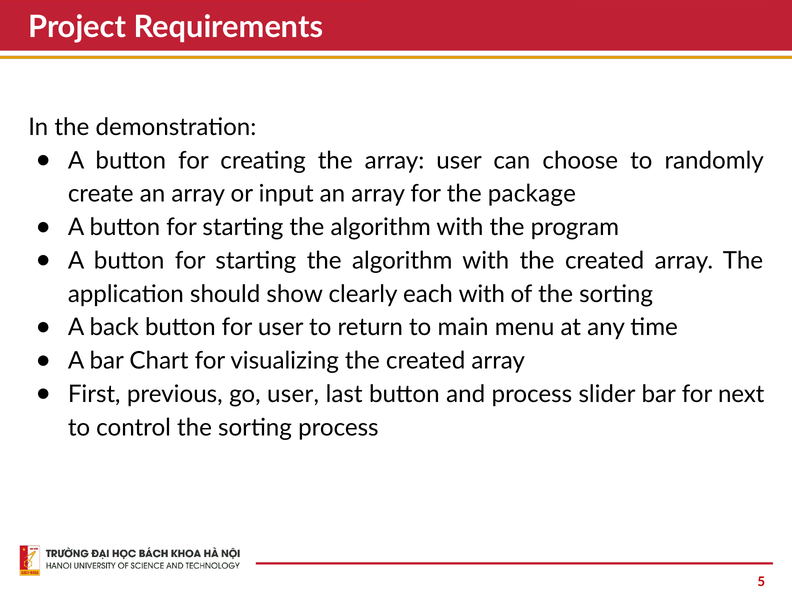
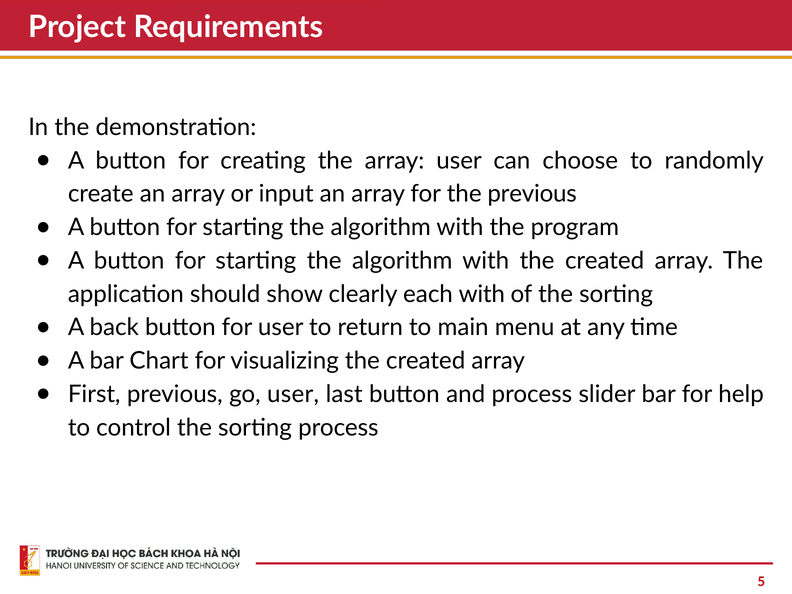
the package: package -> previous (532, 194)
next: next -> help (741, 394)
